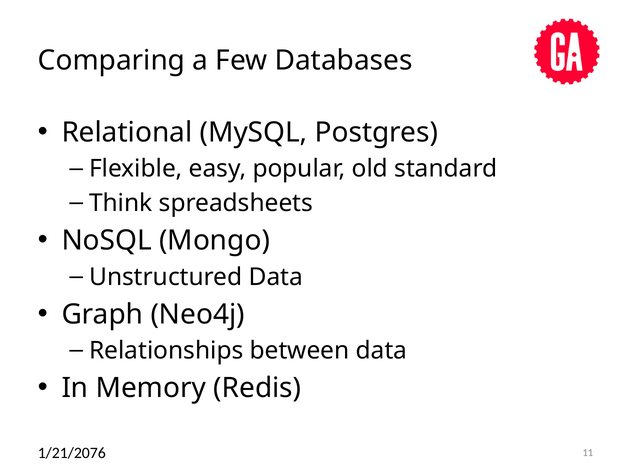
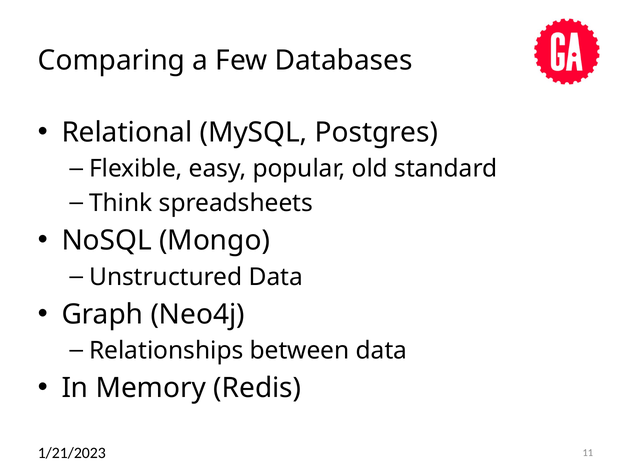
1/21/2076: 1/21/2076 -> 1/21/2023 (72, 452)
